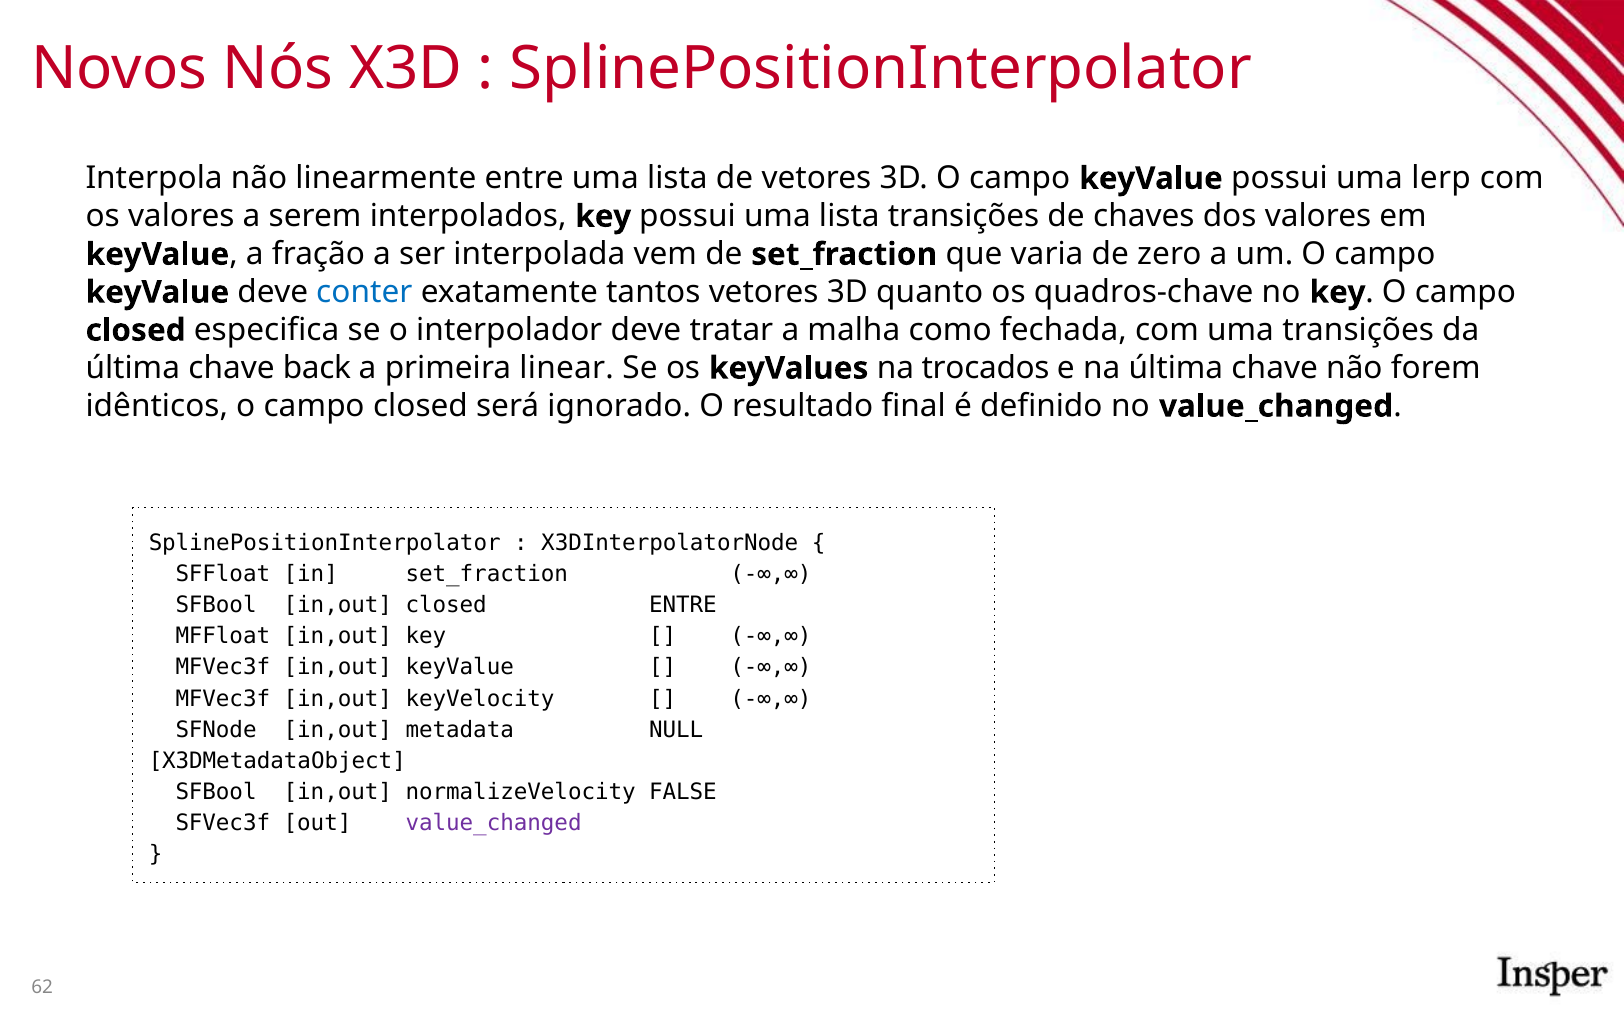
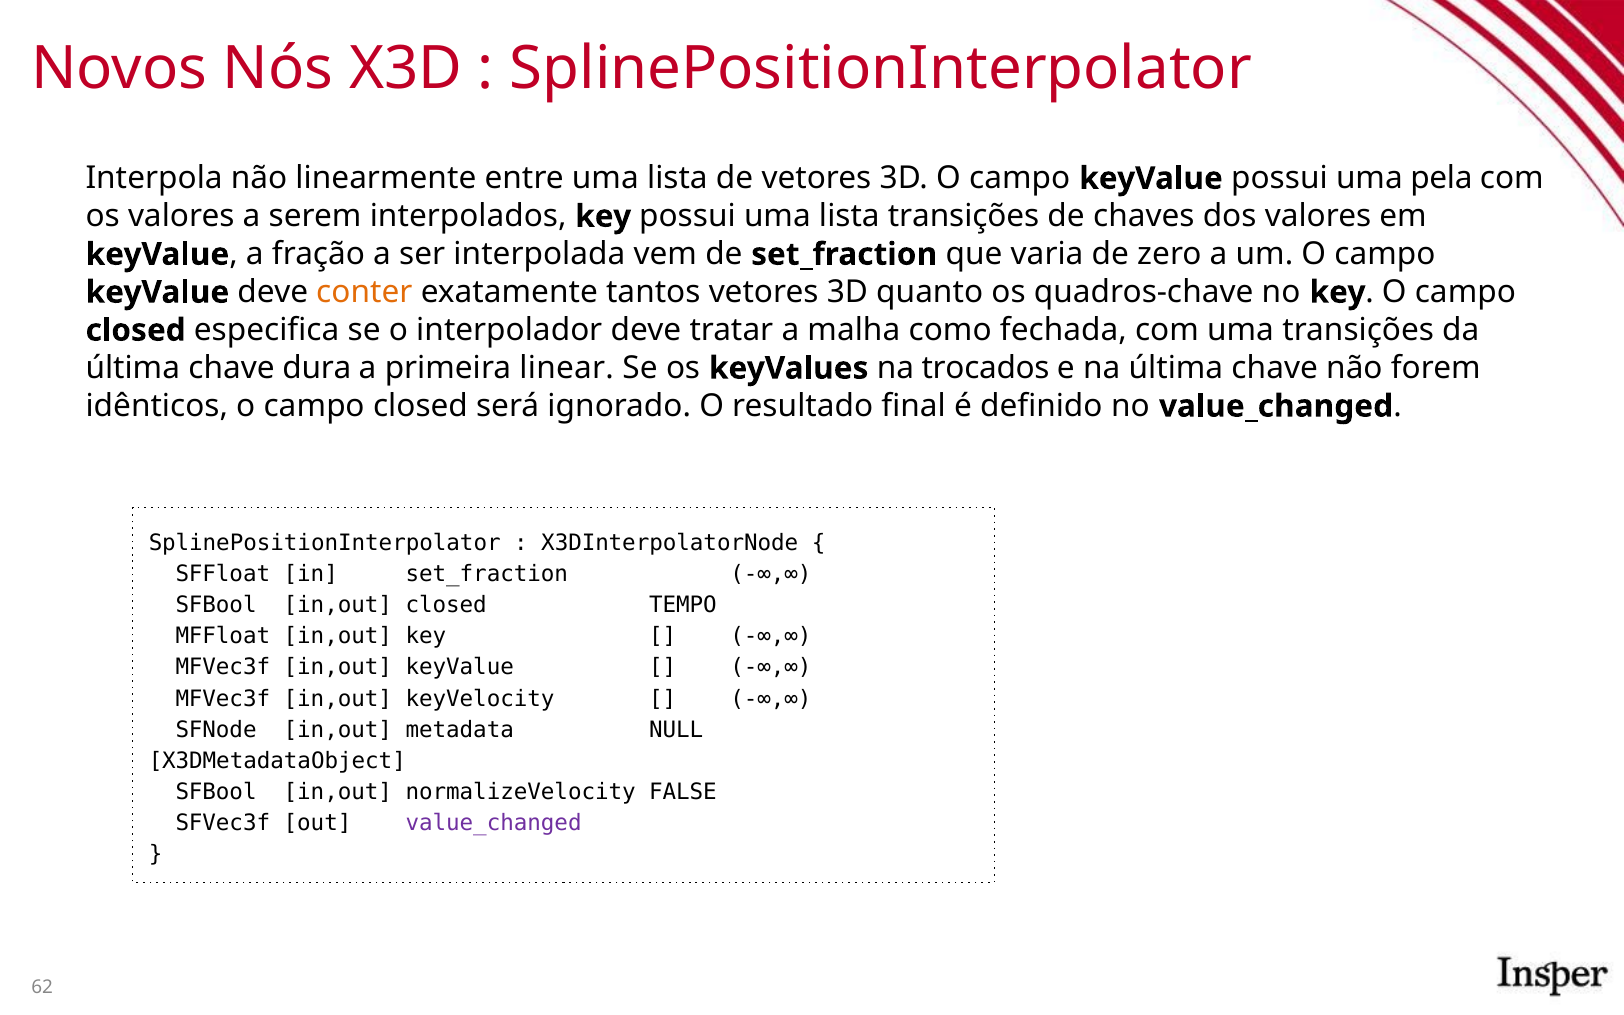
lerp: lerp -> pela (1441, 178)
conter colour: blue -> orange (364, 292)
back: back -> dura (317, 368)
closed ENTRE: ENTRE -> TEMPO (683, 605)
